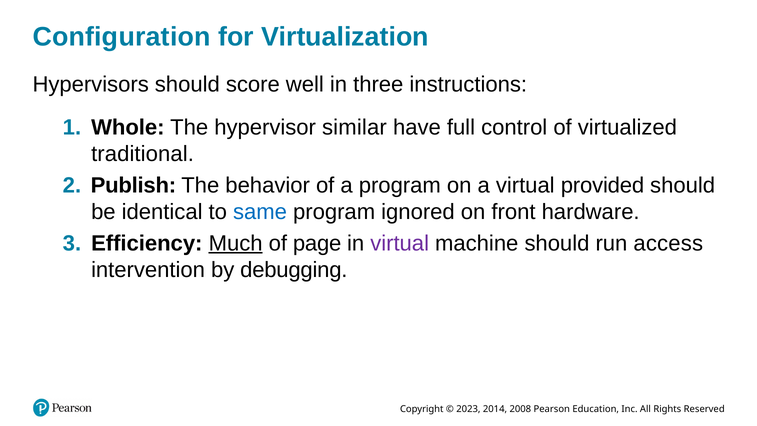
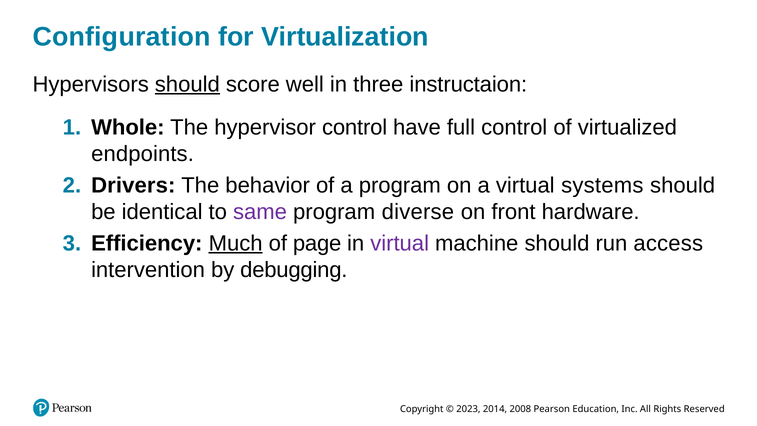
should underline: none -> present (187, 84)
instructions: instructions -> instructaion (468, 84)
hypervisor similar: similar -> control (355, 128)
traditional: traditional -> endpoints (143, 154)
Publish: Publish -> Drivers (133, 185)
provided: provided -> systems (602, 185)
same colour: blue -> purple (260, 212)
ignored: ignored -> diverse (418, 212)
